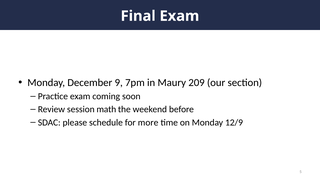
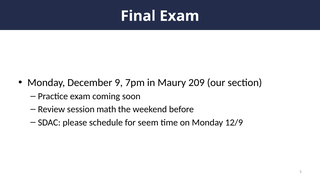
more: more -> seem (148, 122)
